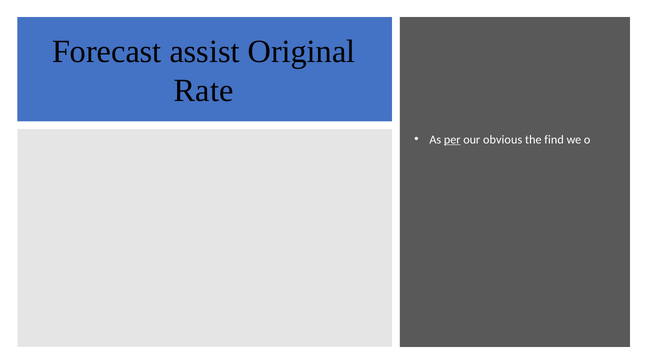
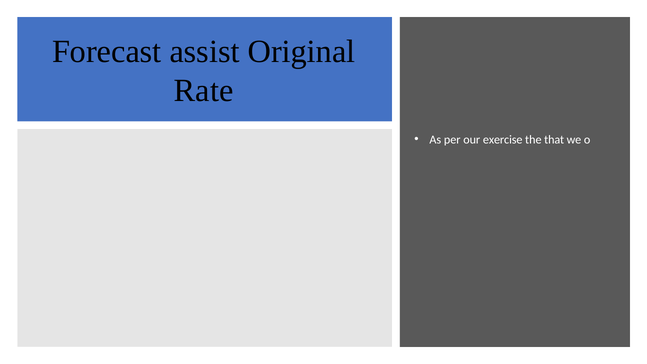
per underline: present -> none (452, 140)
obvious: obvious -> exercise (503, 140)
find: find -> that (554, 140)
